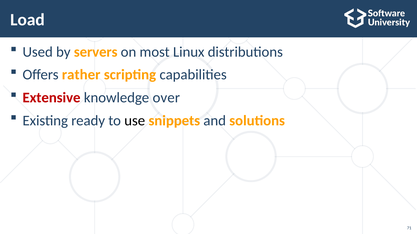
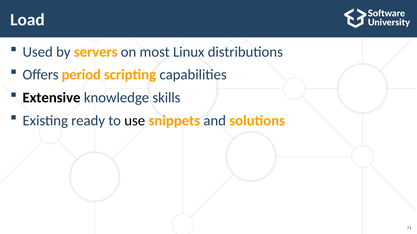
rather: rather -> period (81, 75)
Extensive colour: red -> black (52, 98)
over: over -> skills (166, 98)
